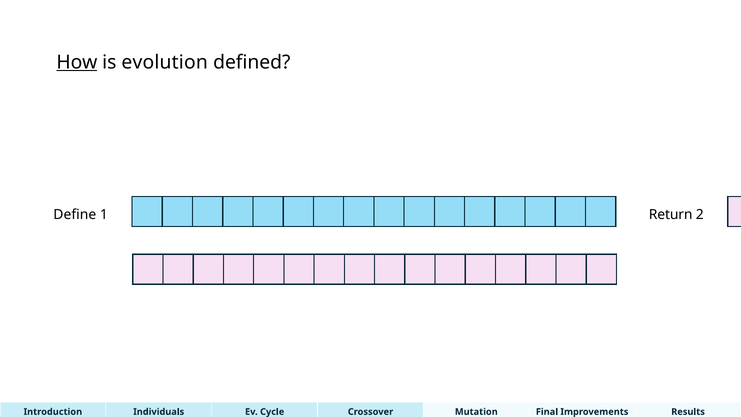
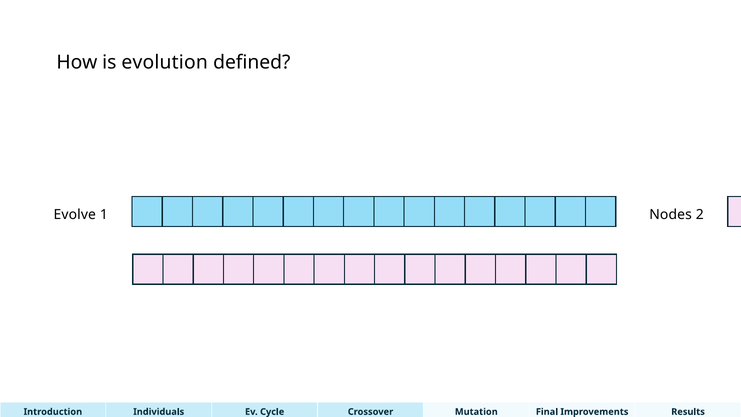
How underline: present -> none (77, 62)
Define: Define -> Evolve (75, 214)
Return: Return -> Nodes (671, 214)
